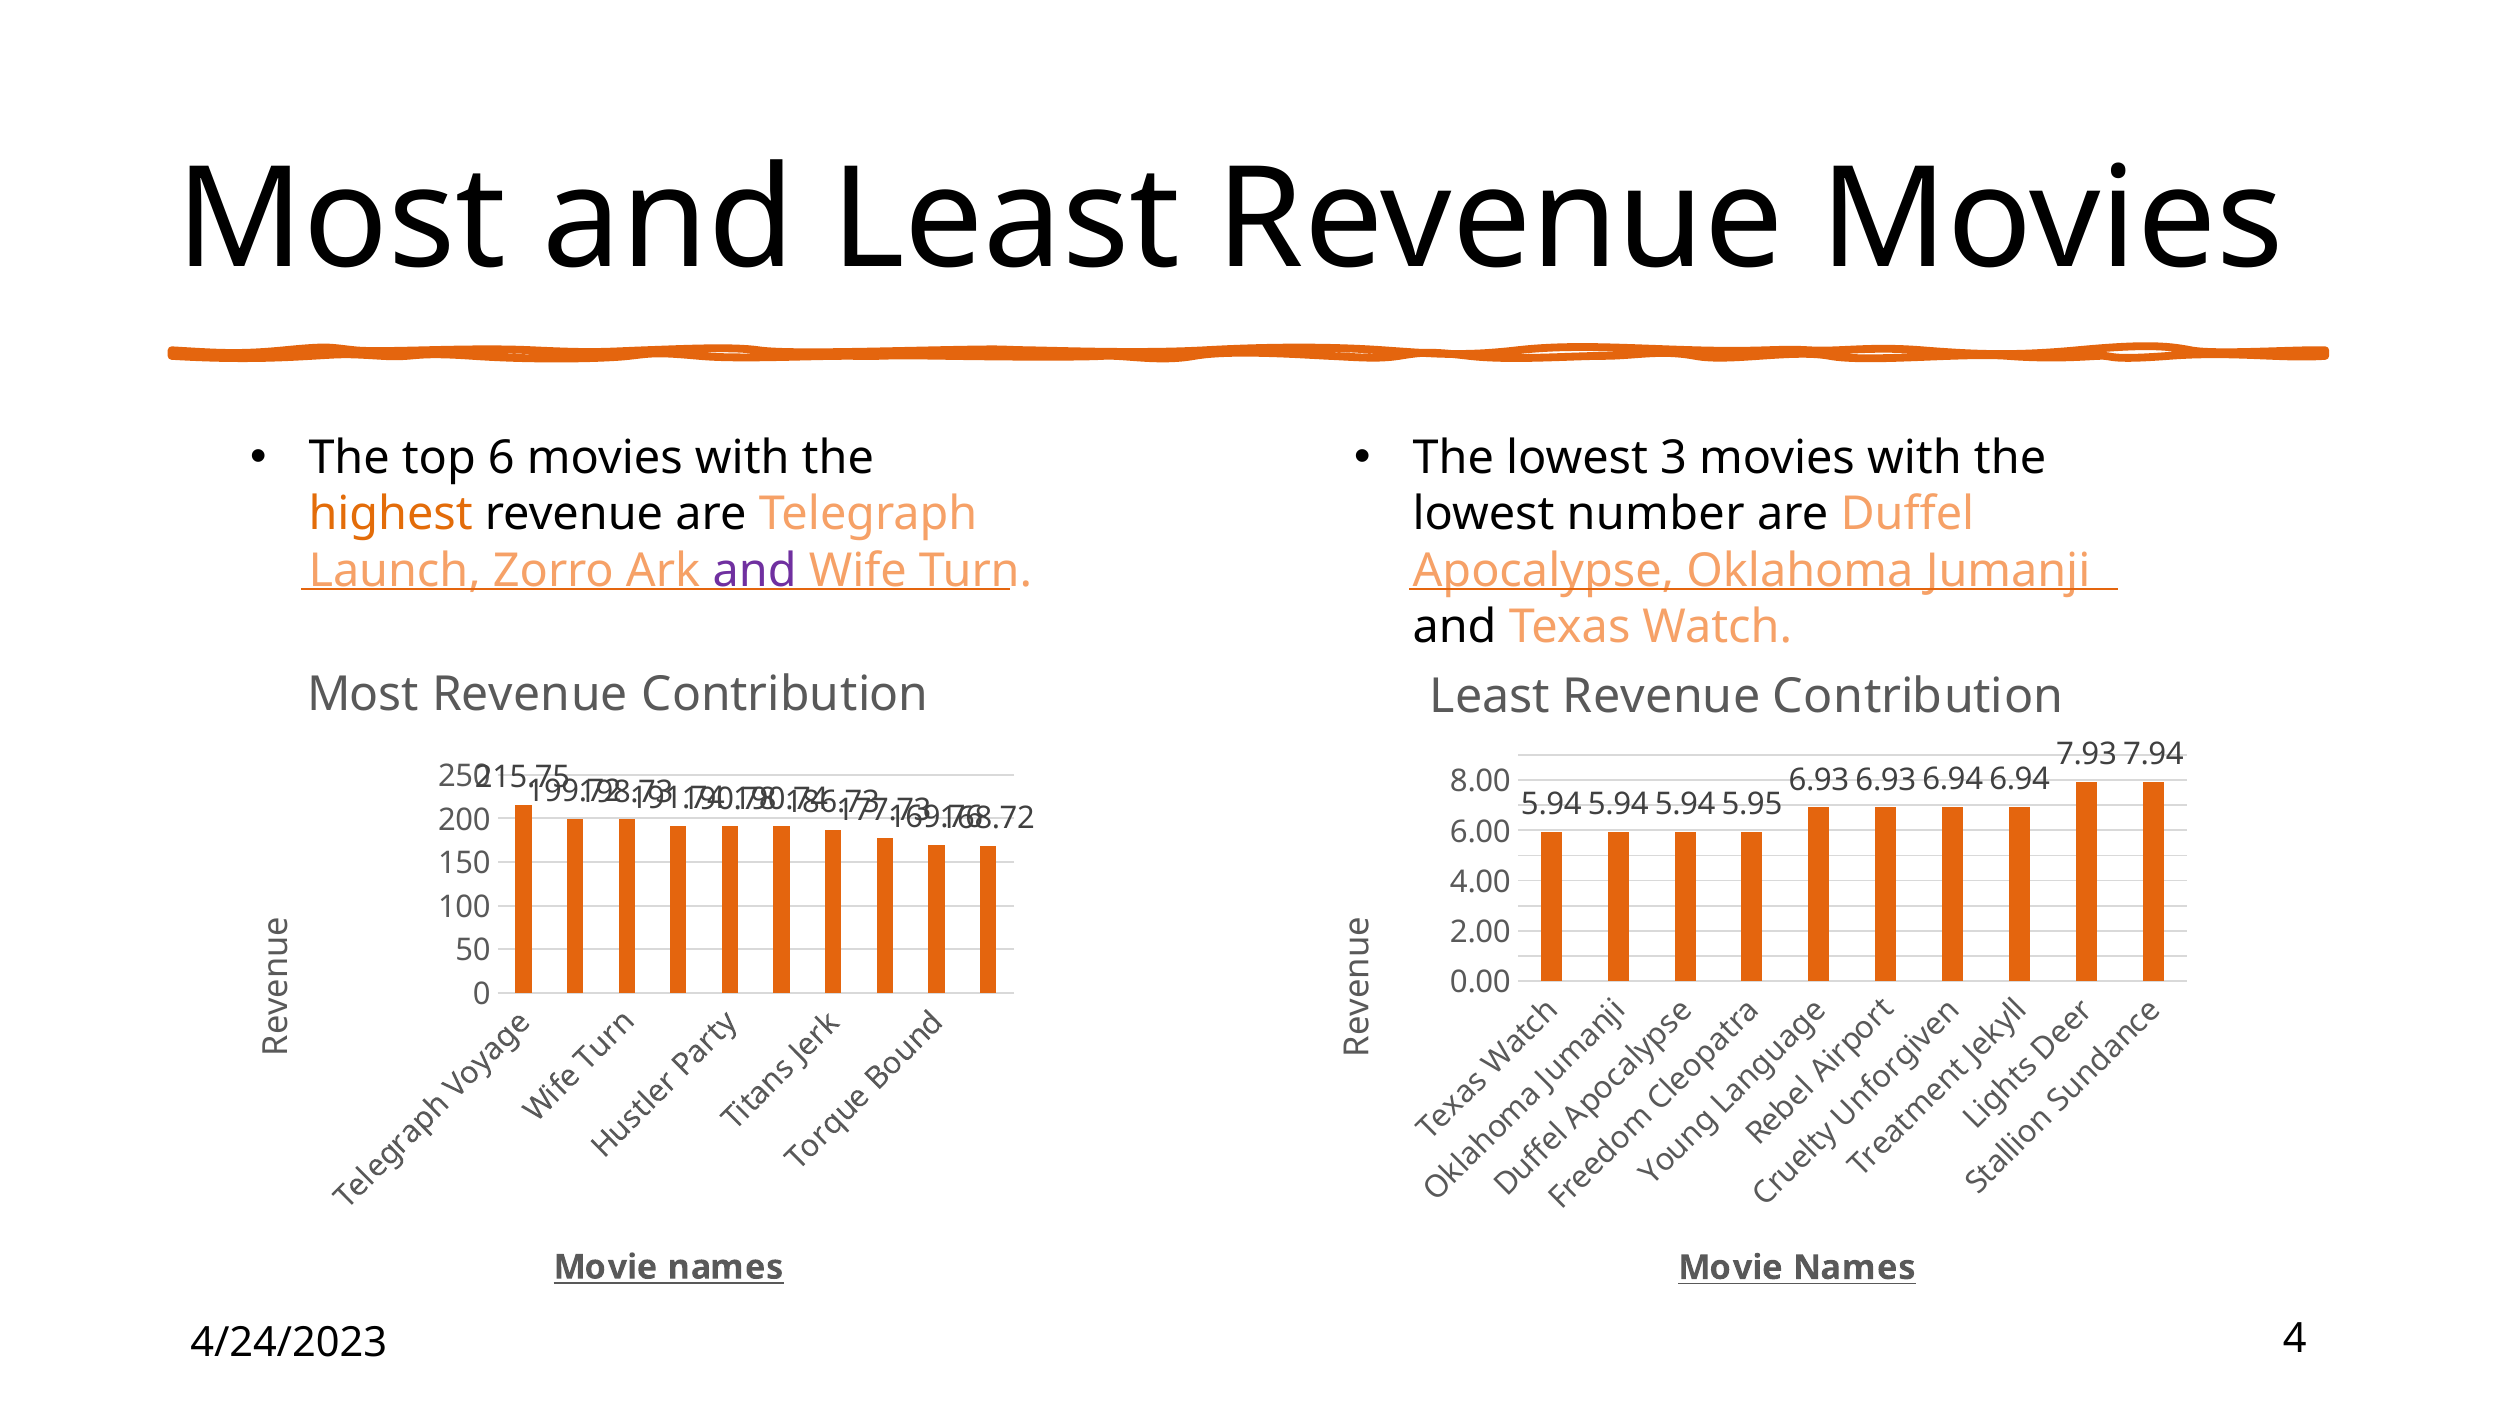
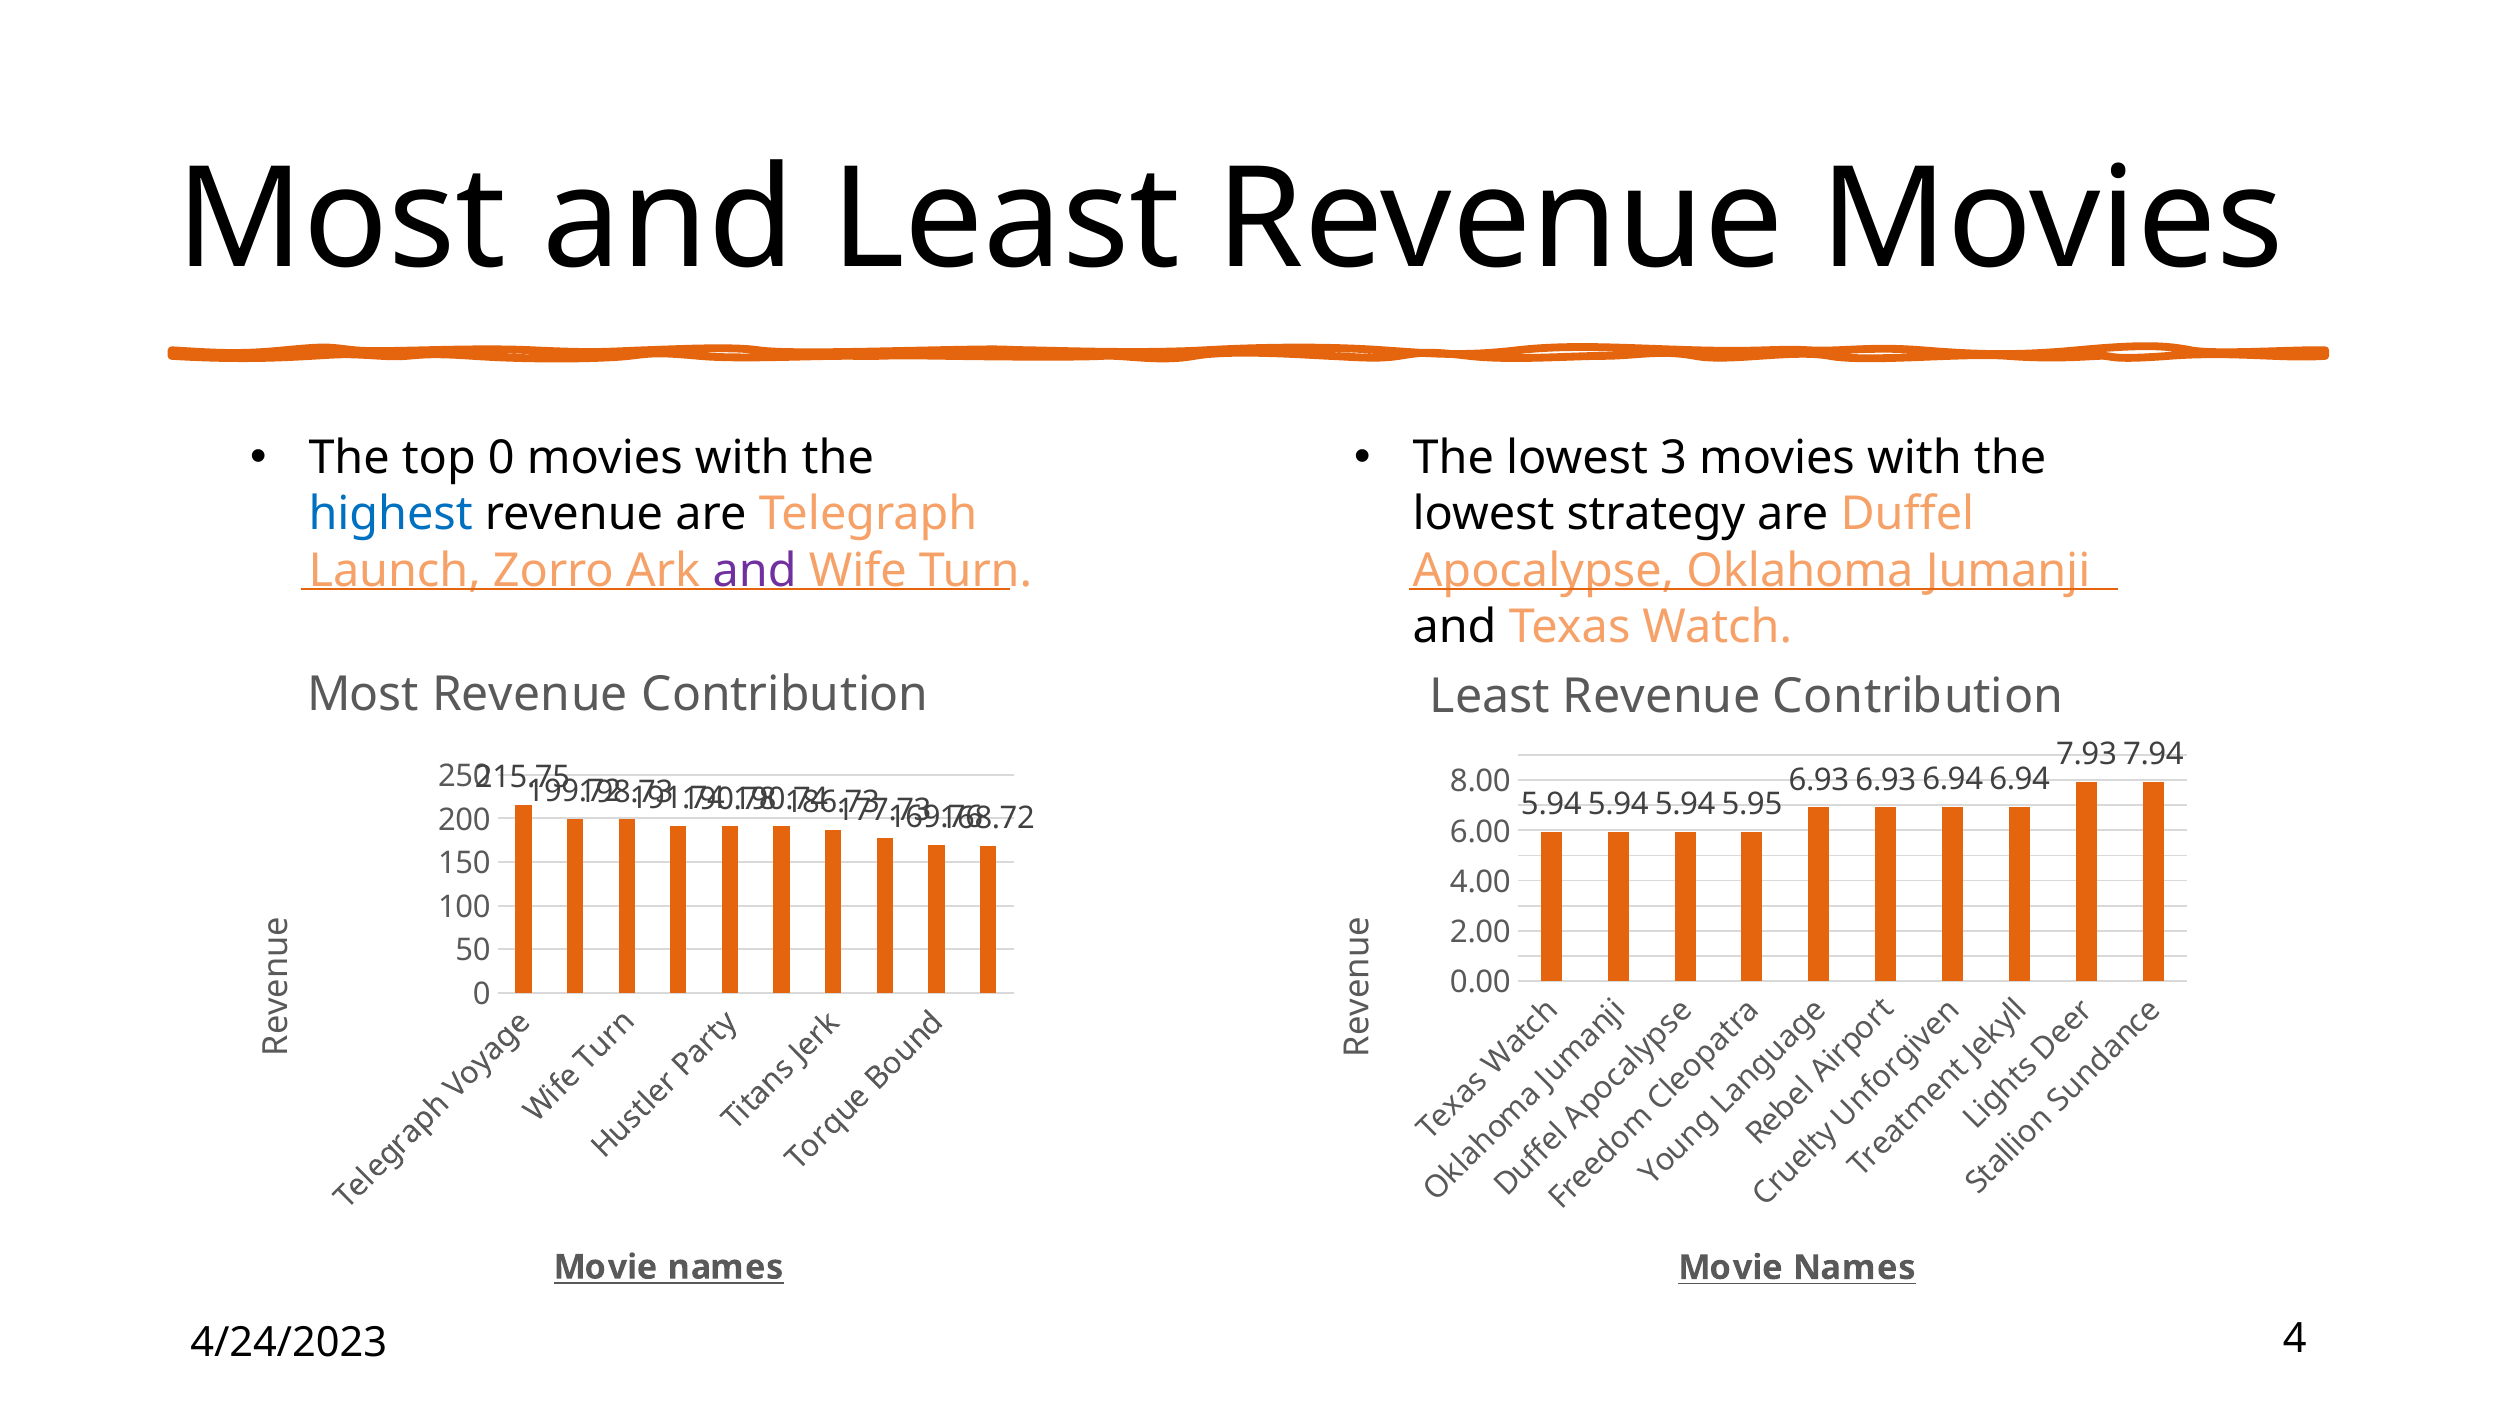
top 6: 6 -> 0 (501, 458)
highest colour: orange -> blue (391, 514)
number: number -> strategy (1656, 514)
